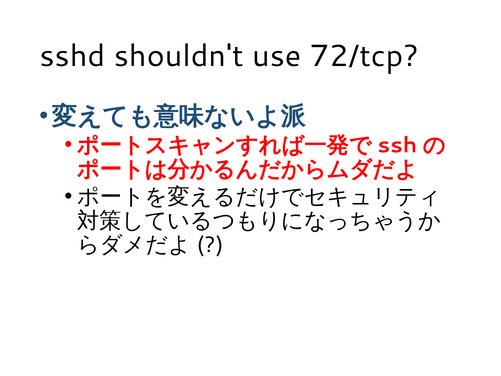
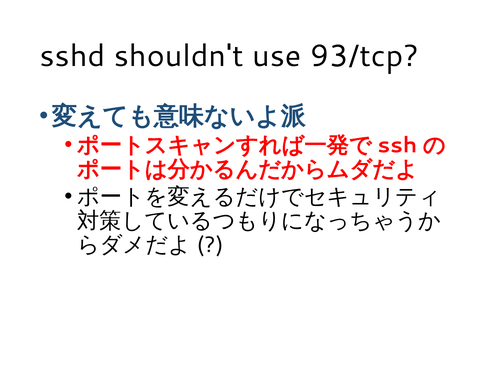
72/tcp: 72/tcp -> 93/tcp (364, 56)
